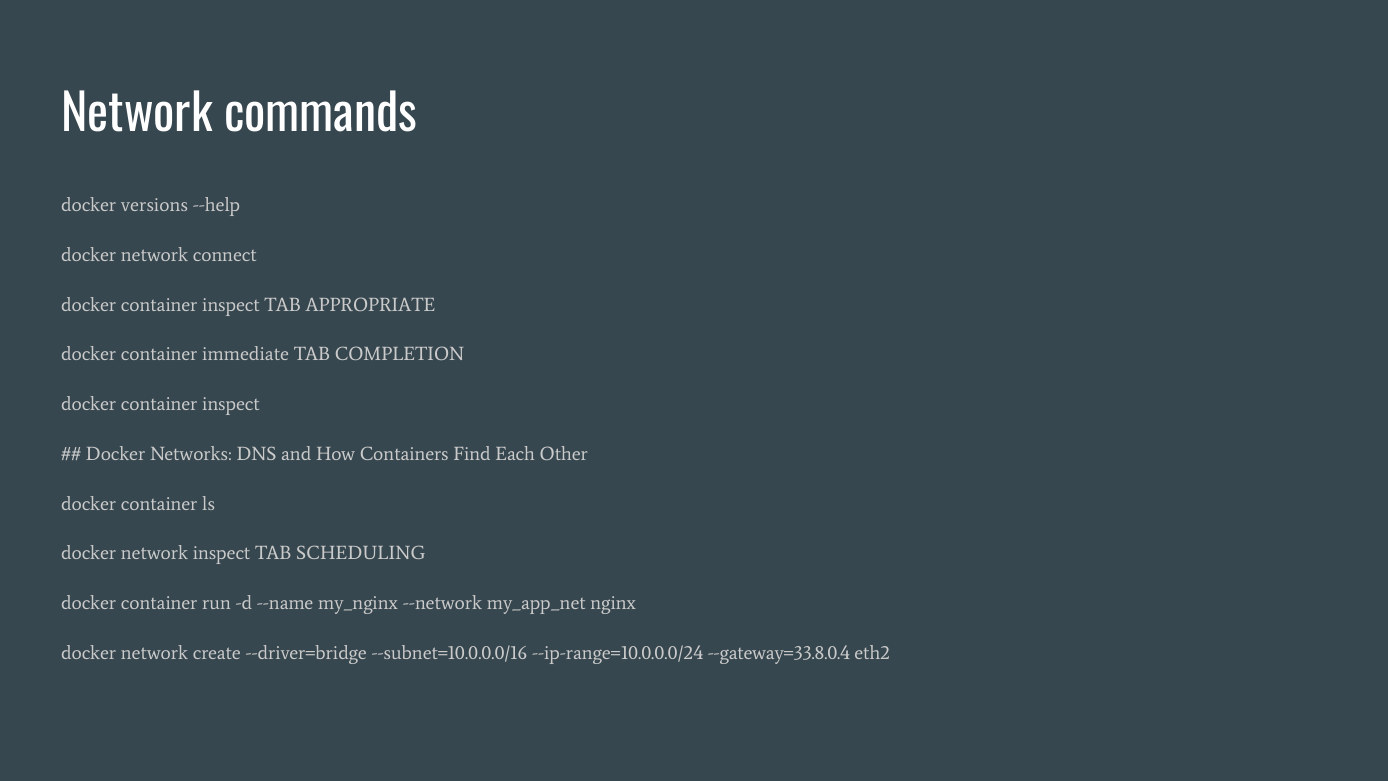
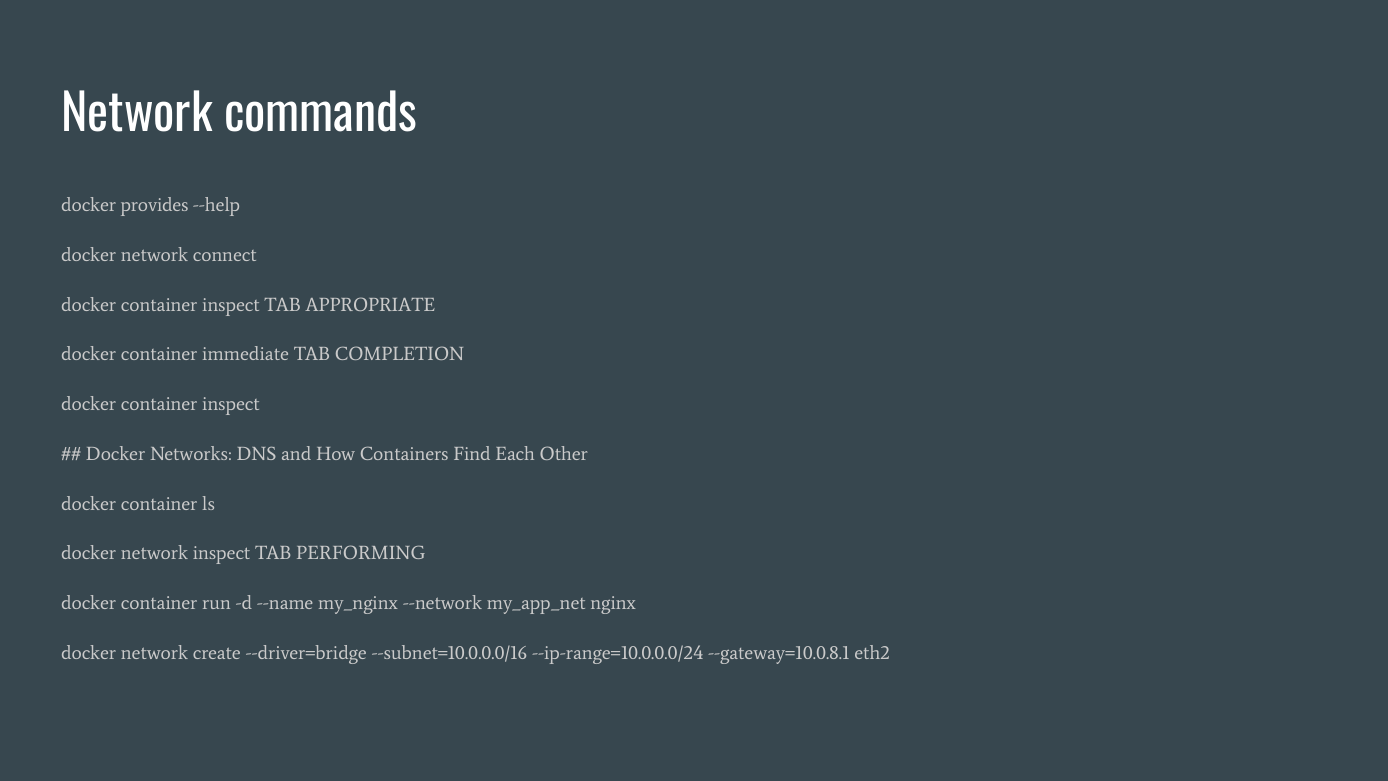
versions: versions -> provides (155, 205)
SCHEDULING: SCHEDULING -> PERFORMING (361, 553)
--gateway=33.8.0.4: --gateway=33.8.0.4 -> --gateway=10.0.8.1 (779, 653)
